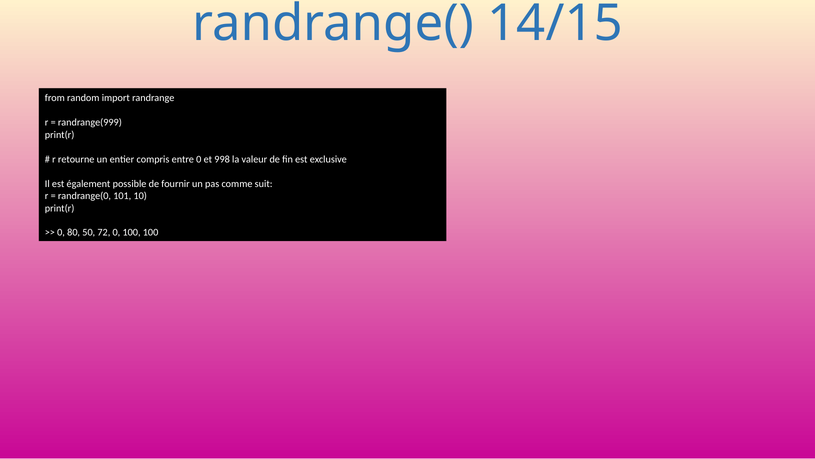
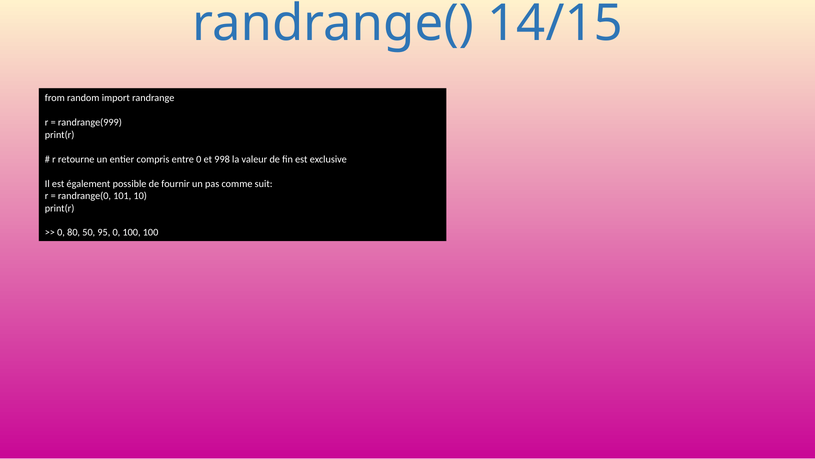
72: 72 -> 95 (104, 232)
